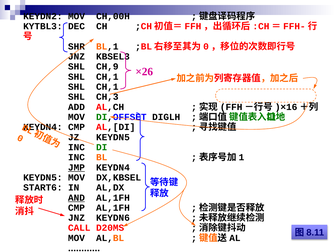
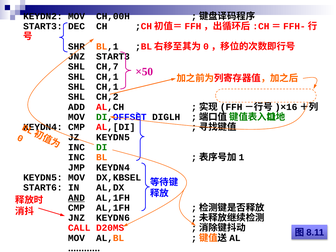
KYTBL3: KYTBL3 -> START3 (43, 26)
JNZ KBSEL3: KBSEL3 -> START3 (113, 57)
CH,9: CH,9 -> CH,7 (107, 67)
×26: ×26 -> ×50 (144, 72)
CH,3: CH,3 -> CH,2 (107, 97)
JMP underline: present -> none (76, 167)
